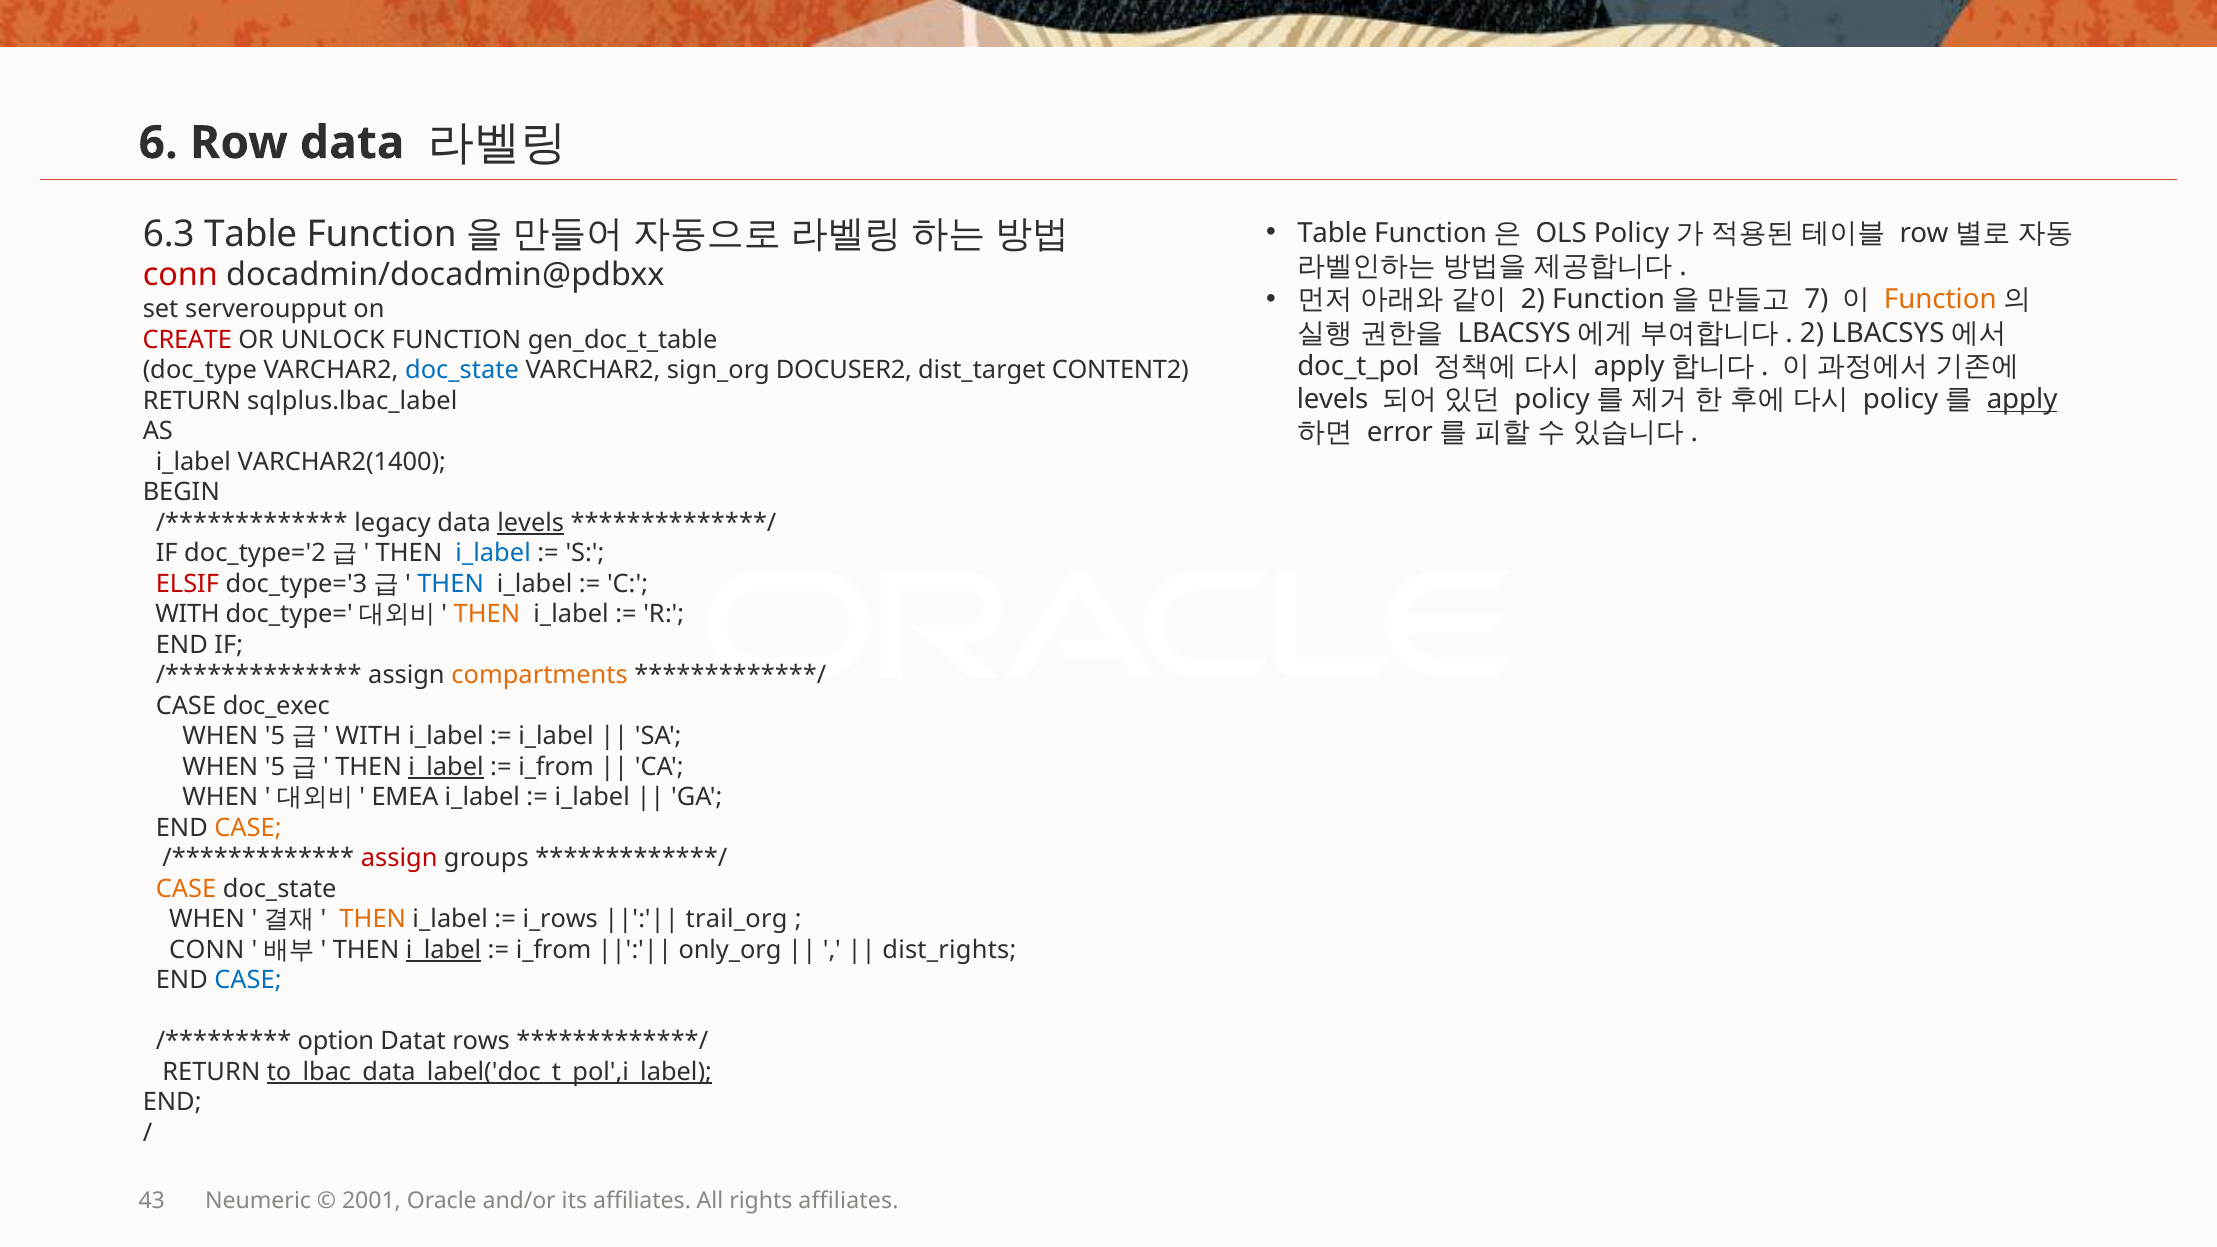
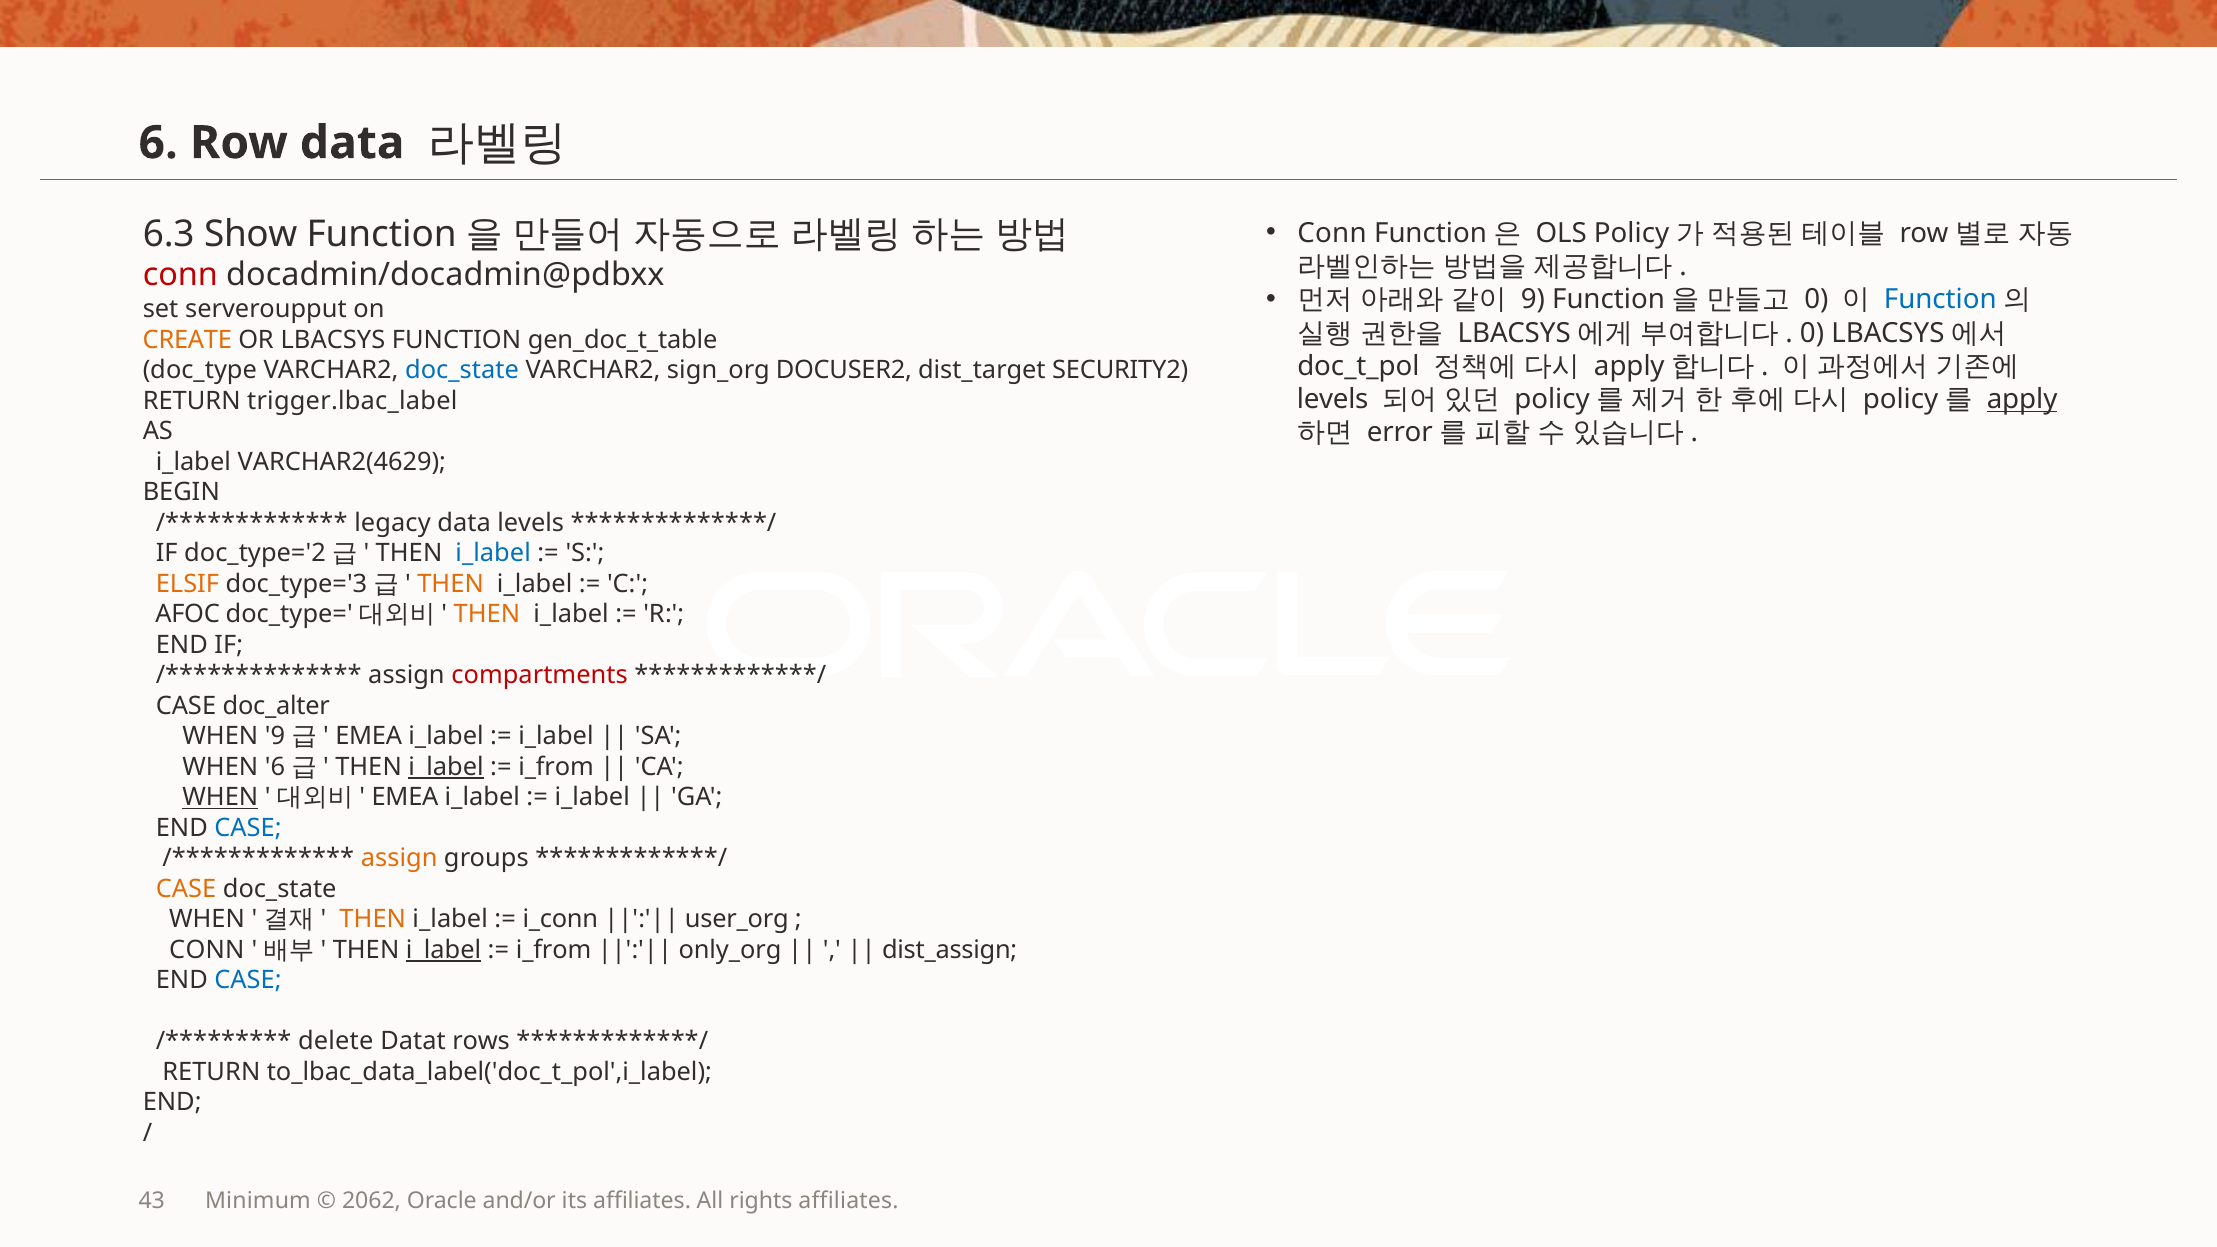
Table: Table -> Conn (1332, 233)
6.3 Table: Table -> Show (251, 234)
2: 2 -> 9 (1533, 300)
7: 7 -> 0 (1816, 300)
Function colour: orange -> blue (1940, 300)
2: 2 -> 0 (1812, 333)
CREATE colour: red -> orange (187, 340)
OR UNLOCK: UNLOCK -> LBACSYS (333, 340)
CONTENT2: CONTENT2 -> SECURITY2 (1120, 370)
sqlplus.lbac_label: sqlplus.lbac_label -> trigger.lbac_label (352, 401)
VARCHAR2(1400: VARCHAR2(1400 -> VARCHAR2(4629 (342, 462)
levels underline: present -> none (531, 523)
ELSIF colour: red -> orange (187, 584)
THEN colour: blue -> orange (451, 584)
WITH: WITH -> AFOC (188, 614)
compartments colour: orange -> red (540, 675)
doc_exec: doc_exec -> doc_alter (276, 706)
5: 5 -> 9 (275, 737)
WITH: WITH -> EMEA (369, 737)
5: 5 -> 6 (275, 767)
WHEN underline: none -> present (220, 798)
CASE colour: orange -> blue (248, 828)
assign colour: red -> orange (399, 859)
i_rows: i_rows -> i_conn (560, 920)
trail_org: trail_org -> user_org (737, 920)
dist_rights: dist_rights -> dist_assign (950, 950)
option: option -> delete (336, 1042)
to_lbac_data_label('doc_t_pol',i_label underline: present -> none (489, 1072)
Neumeric: Neumeric -> Minimum (258, 1201)
2001: 2001 -> 2062 (371, 1201)
